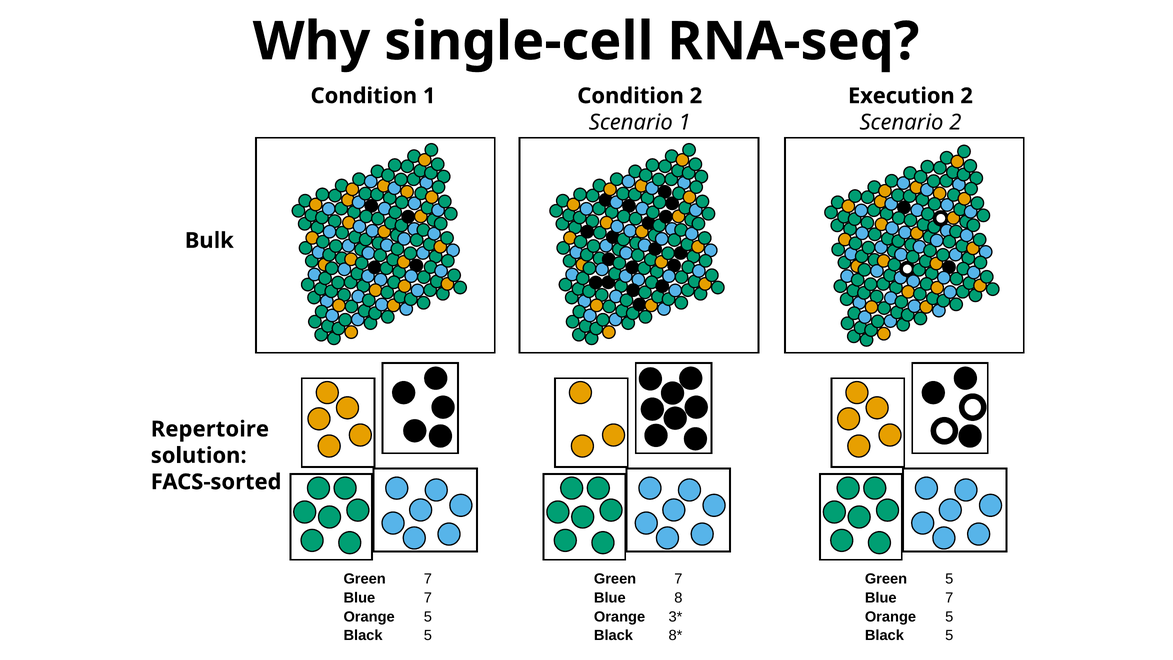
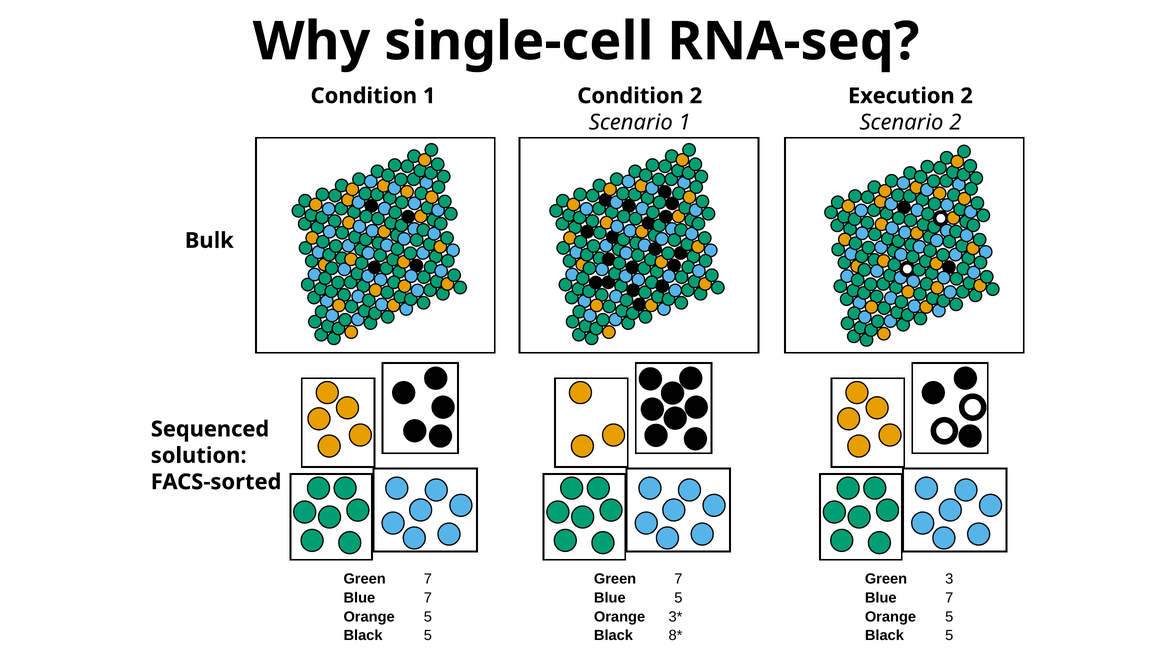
Repertoire: Repertoire -> Sequenced (210, 429)
Green 5: 5 -> 3 (949, 579)
Blue 8: 8 -> 5 (678, 598)
